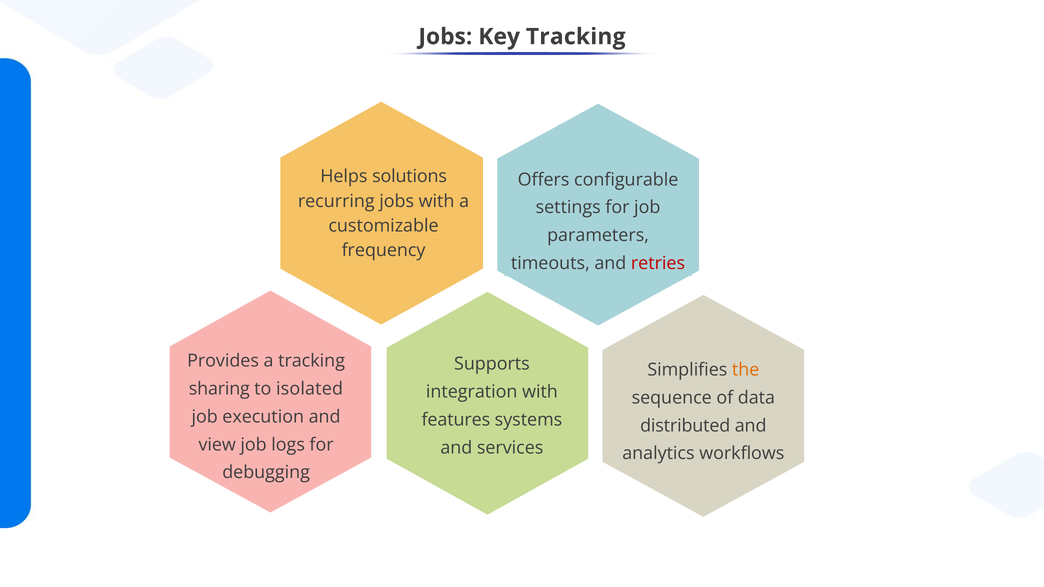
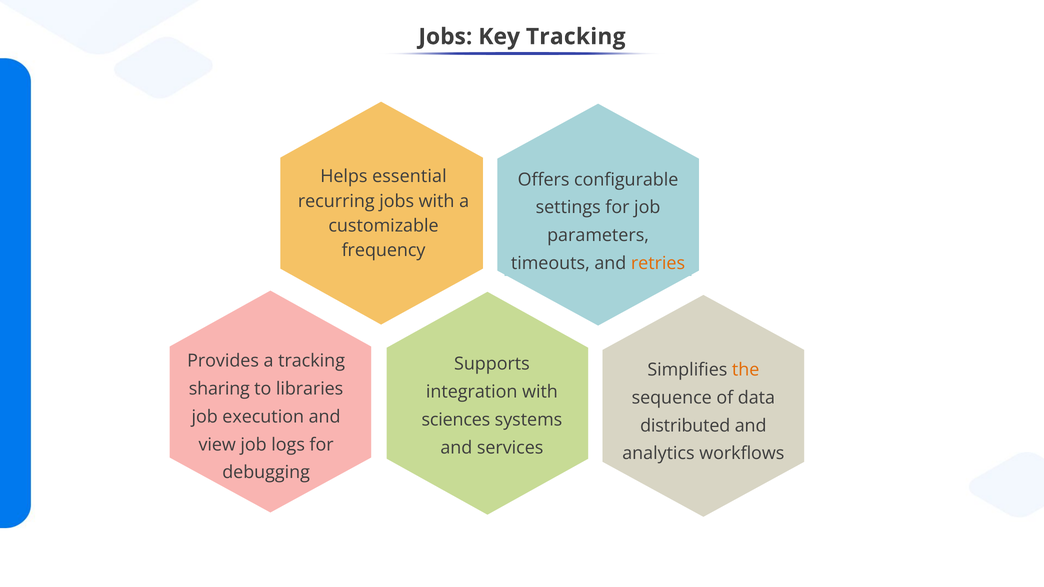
solutions: solutions -> essential (409, 176)
retries colour: red -> orange (658, 264)
isolated: isolated -> libraries (310, 389)
features: features -> sciences (456, 420)
